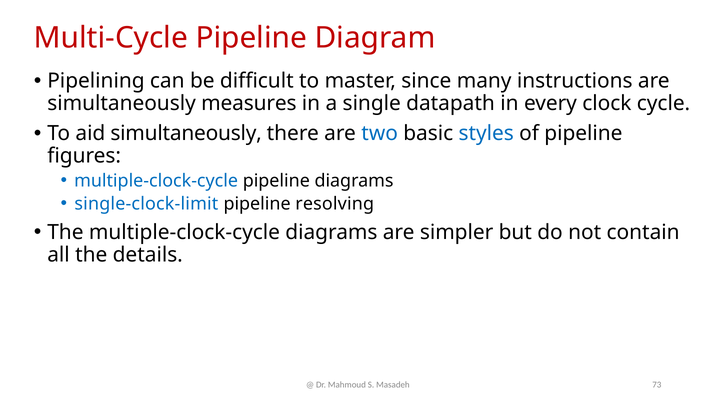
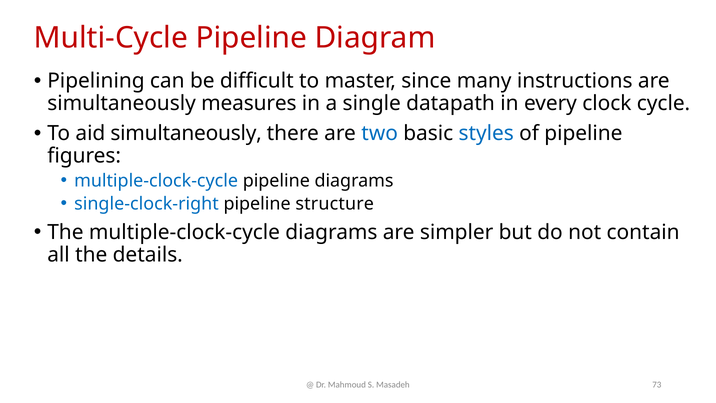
single-clock-limit: single-clock-limit -> single-clock-right (146, 204)
resolving: resolving -> structure (335, 204)
